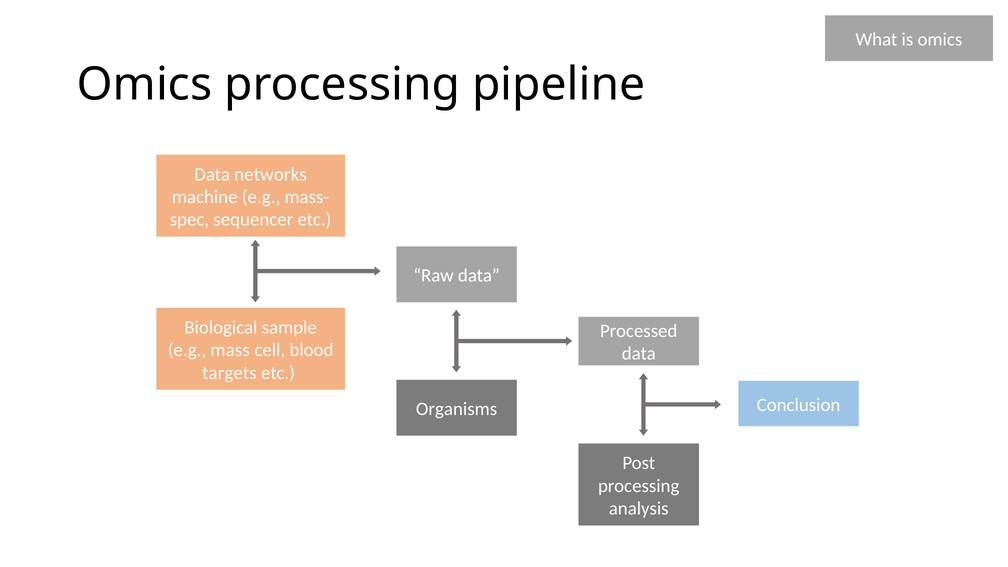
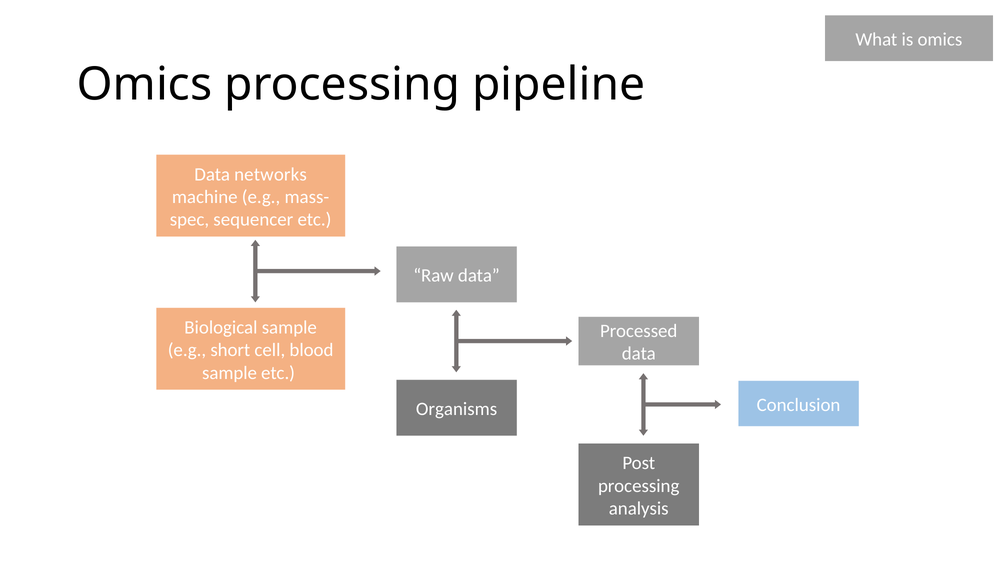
mass: mass -> short (230, 350)
targets: targets -> sample (229, 373)
